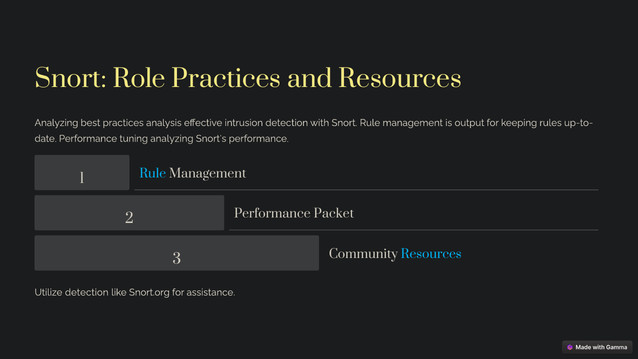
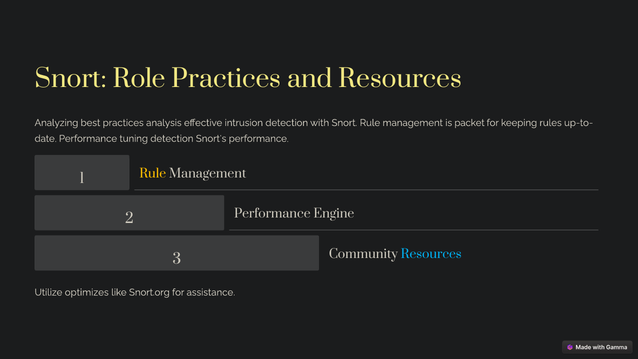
output: output -> packet (470, 123)
tuning analyzing: analyzing -> detection (172, 139)
Rule colour: light blue -> yellow (153, 174)
Packet: Packet -> Engine (334, 214)
Utilize detection: detection -> optimizes (87, 292)
